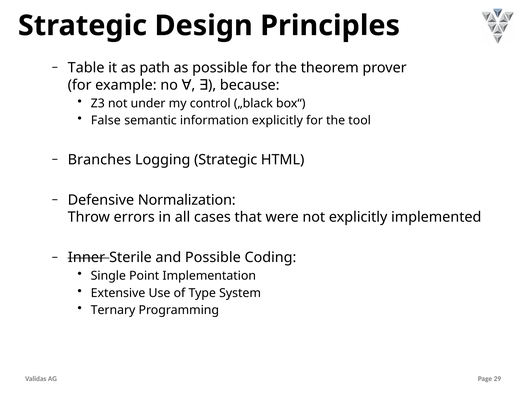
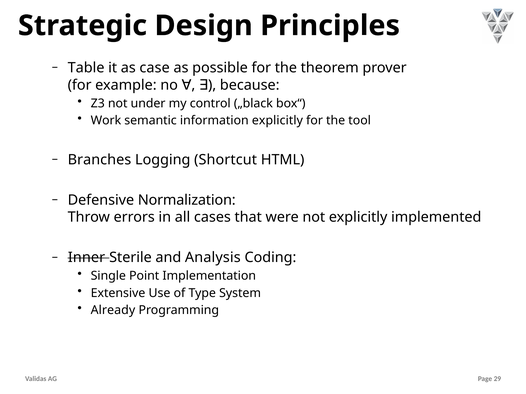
path: path -> case (155, 68)
False: False -> Work (106, 121)
Logging Strategic: Strategic -> Shortcut (226, 160)
and Possible: Possible -> Analysis (213, 258)
Ternary: Ternary -> Already (113, 311)
